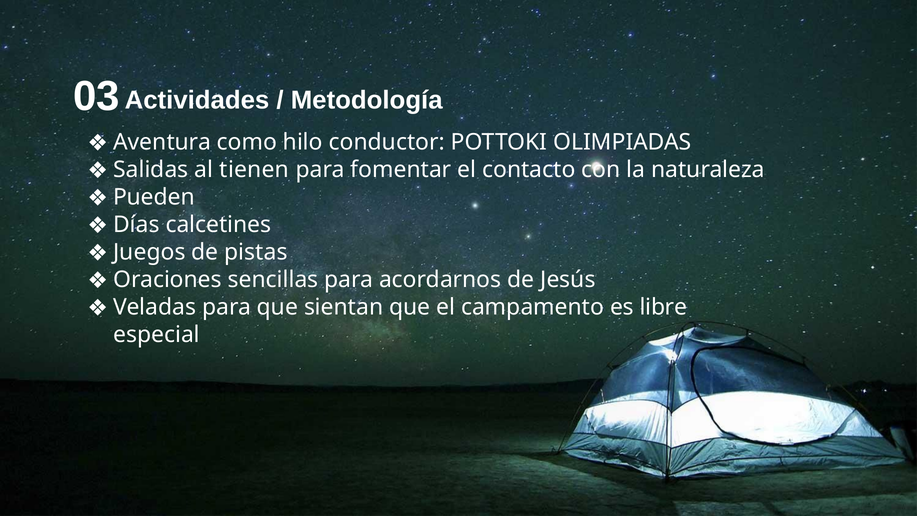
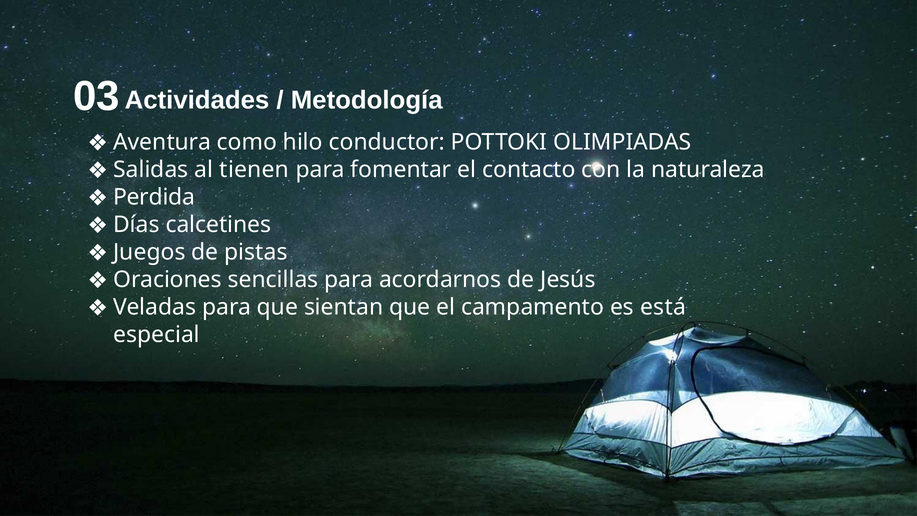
Pueden: Pueden -> Perdida (154, 197)
libre: libre -> está (663, 307)
